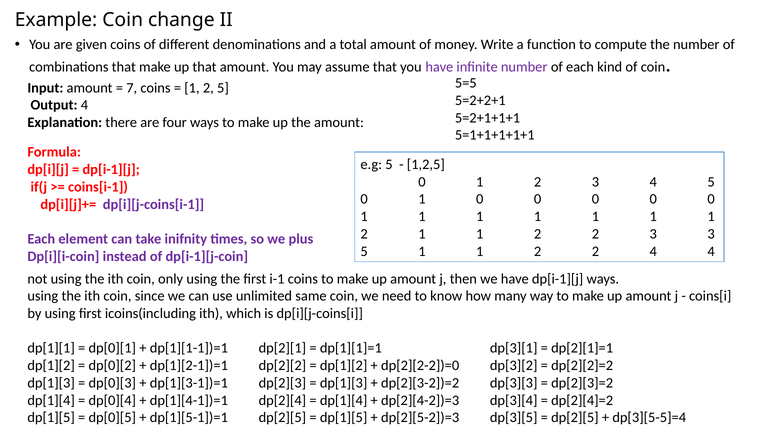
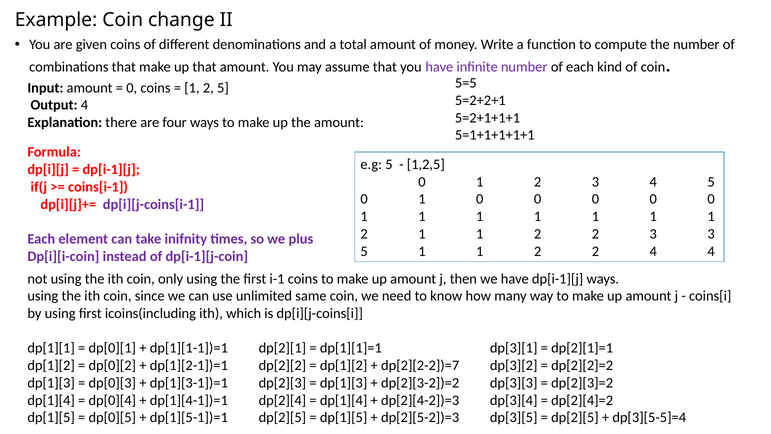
7: 7 -> 0 (132, 88)
dp[2][2-2])=0: dp[2][2-2])=0 -> dp[2][2-2])=7 (420, 365)
